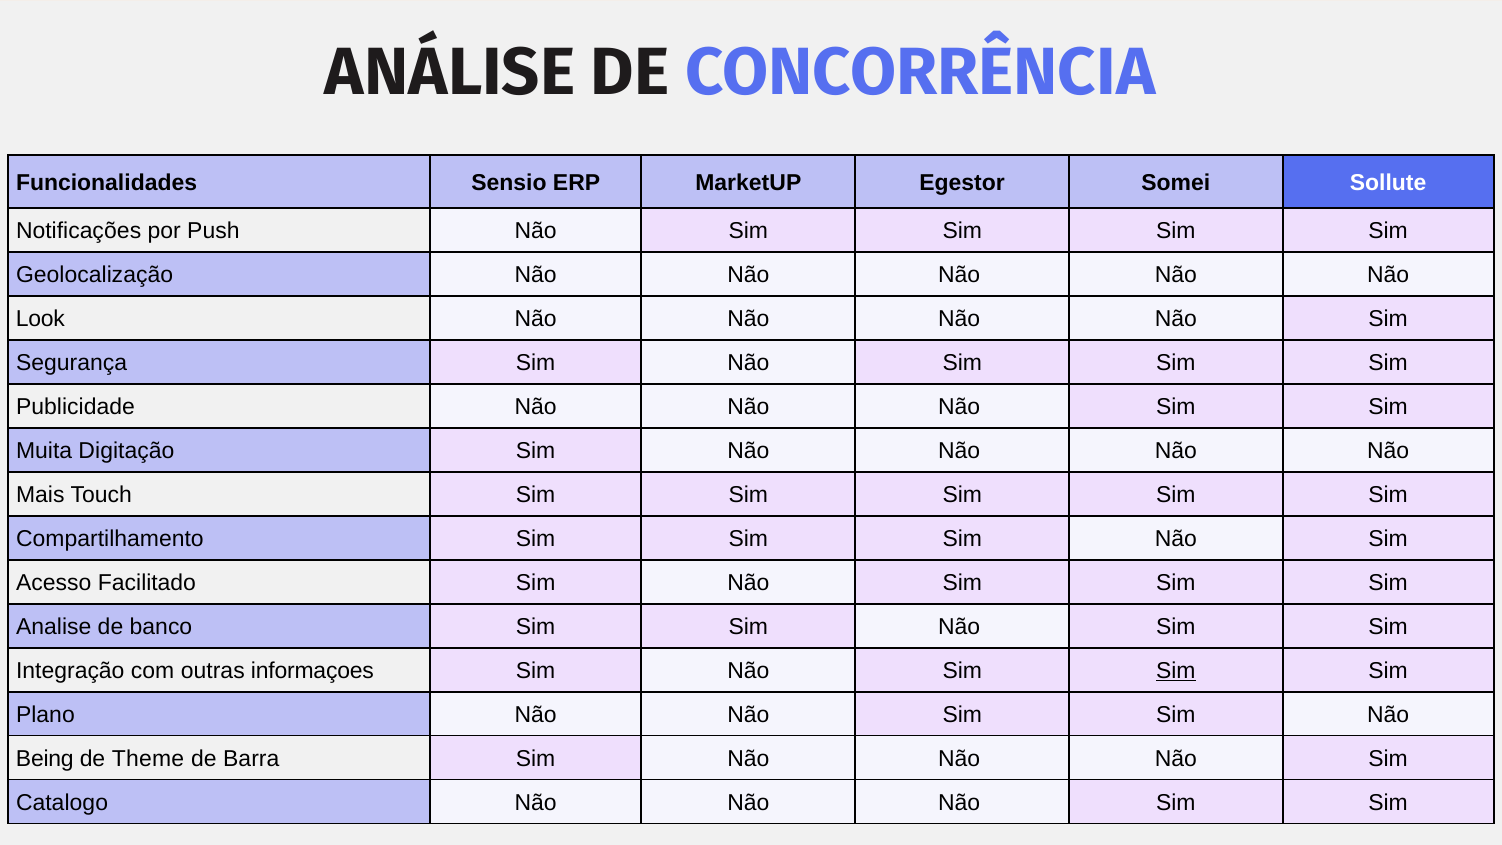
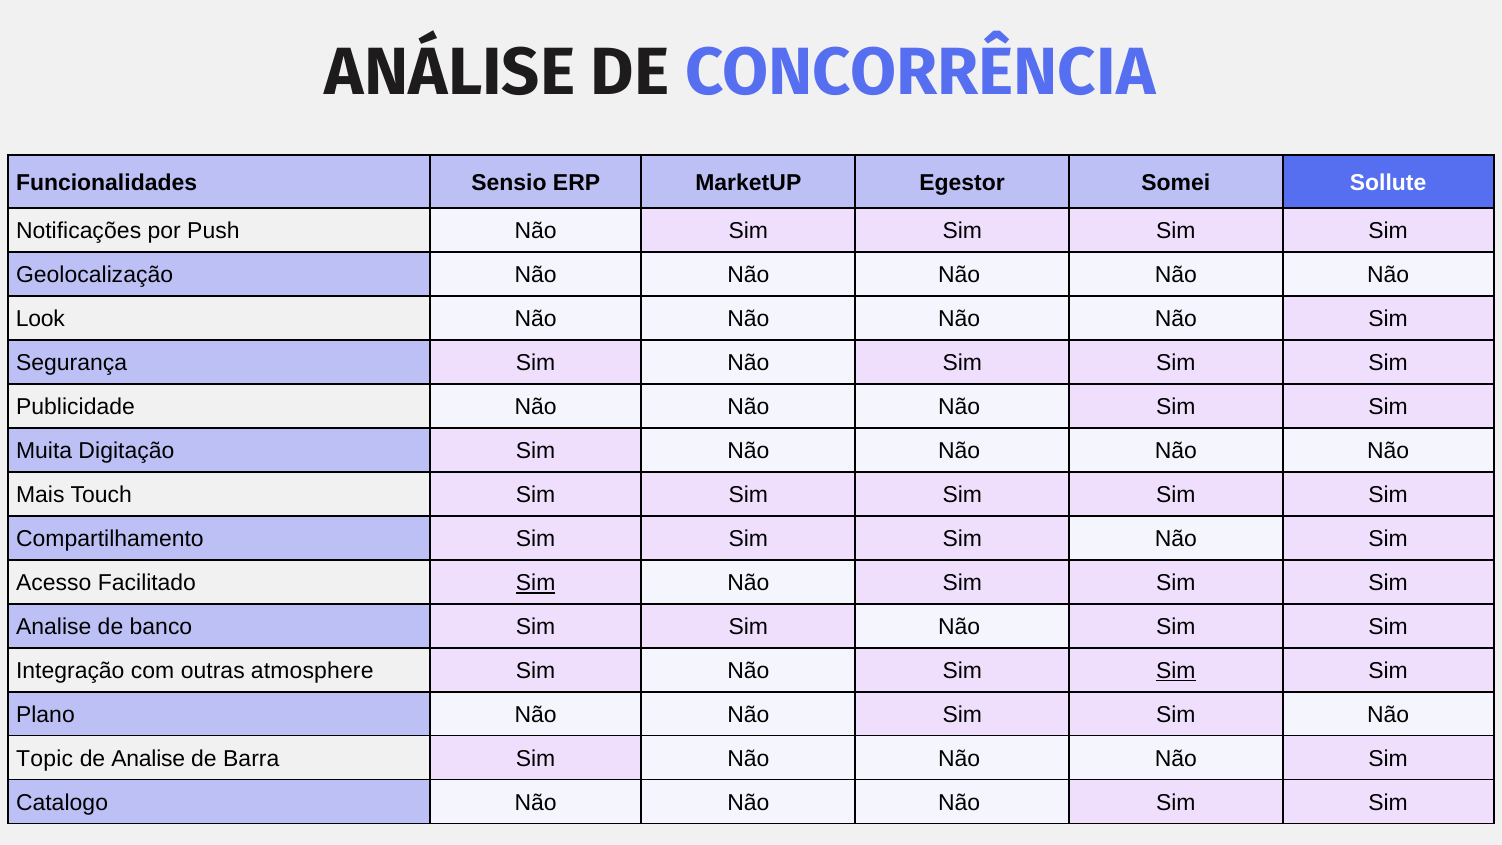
Sim underline: none -> present (536, 583)
informaçoes: informaçoes -> atmosphere (312, 671)
Being: Being -> Topic (45, 759)
de Theme: Theme -> Analise (148, 759)
